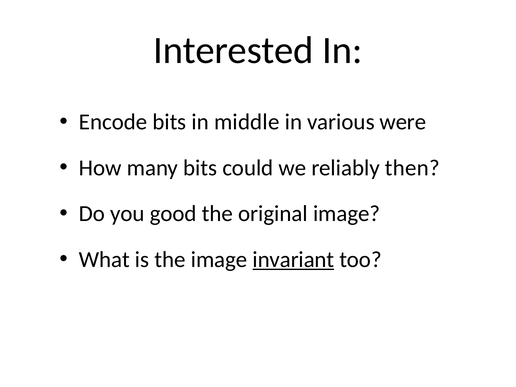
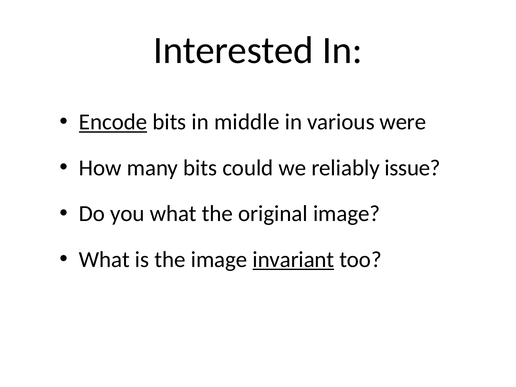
Encode underline: none -> present (113, 122)
then: then -> issue (413, 168)
you good: good -> what (173, 214)
